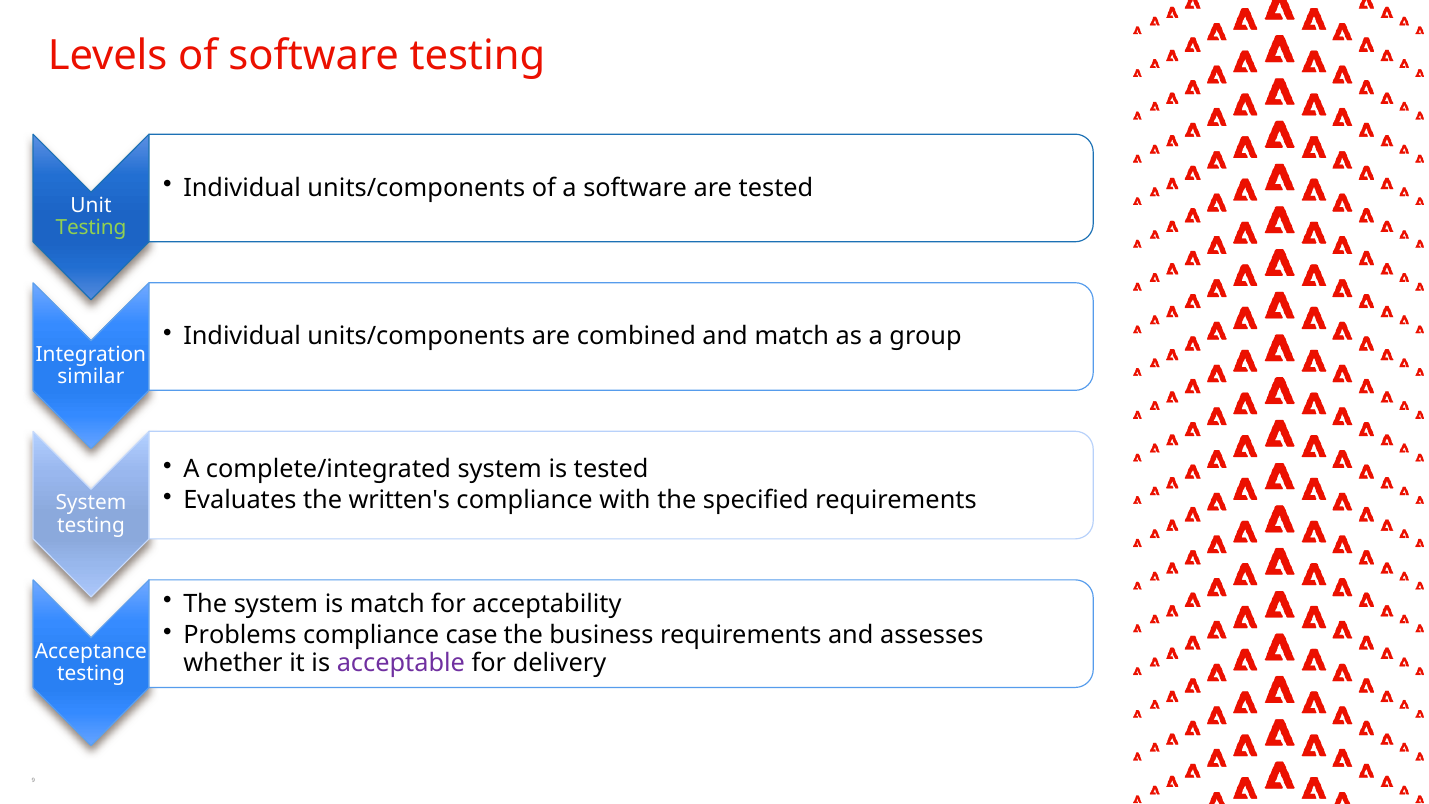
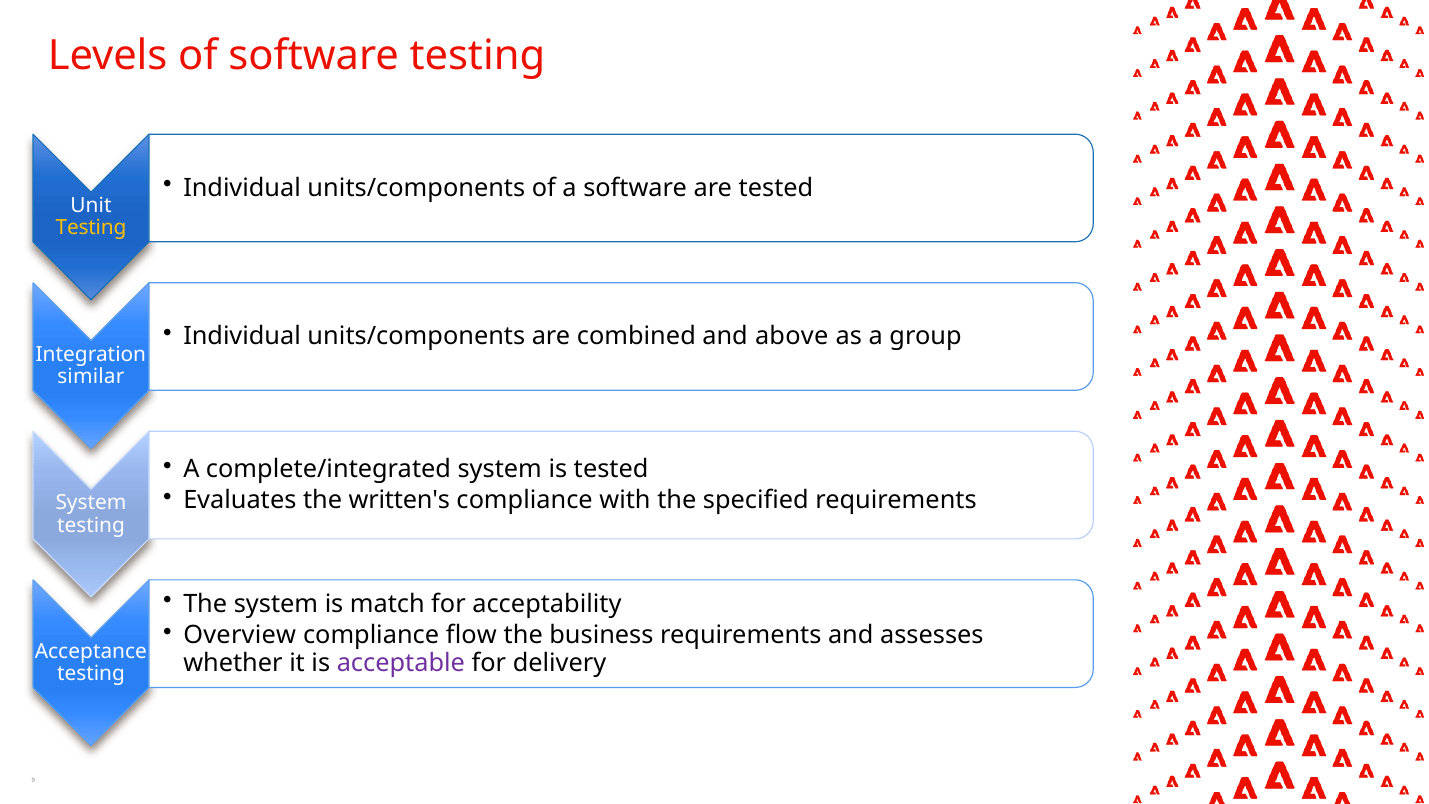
Testing colour: light green -> yellow (91, 228)
and match: match -> above (792, 336)
Problems: Problems -> Overview (240, 635)
case: case -> flow (471, 635)
